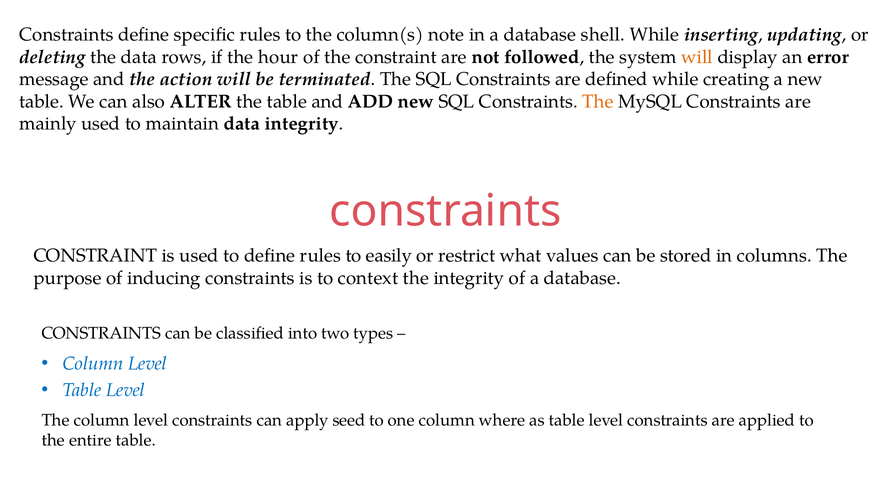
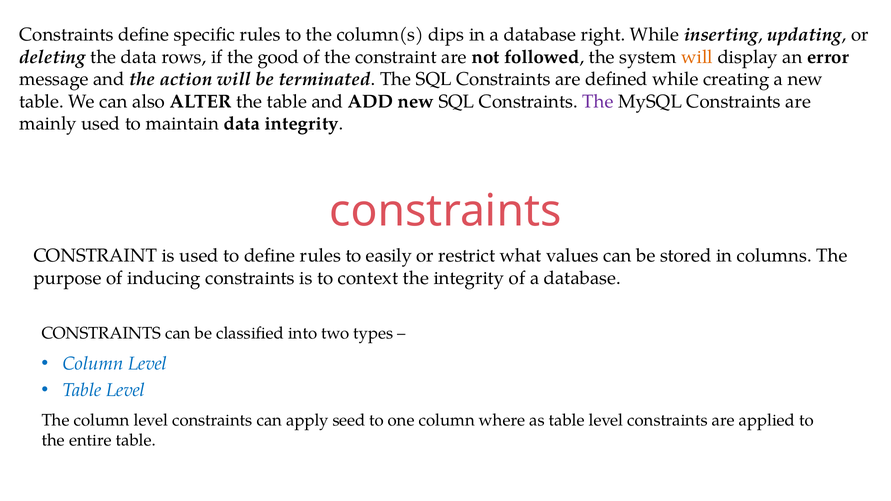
note: note -> dips (446, 35)
shell: shell -> right (603, 35)
hour: hour -> good (278, 57)
The colour: orange -> purple (598, 102)
